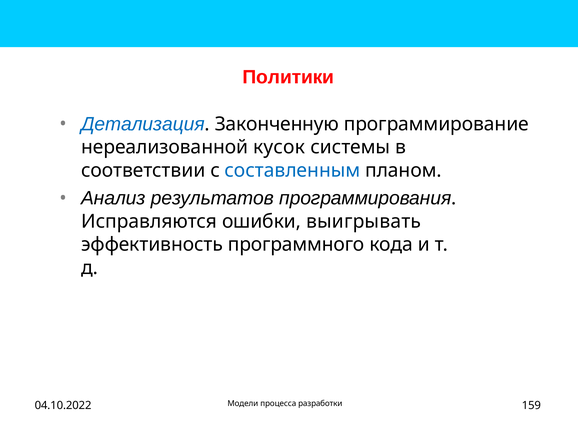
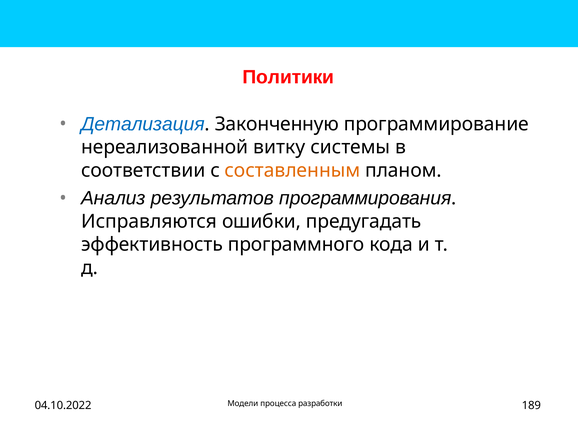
кусок: кусок -> витку (279, 147)
составленным colour: blue -> orange (292, 170)
выигрывать: выигрывать -> предугадать (364, 221)
159: 159 -> 189 (531, 405)
